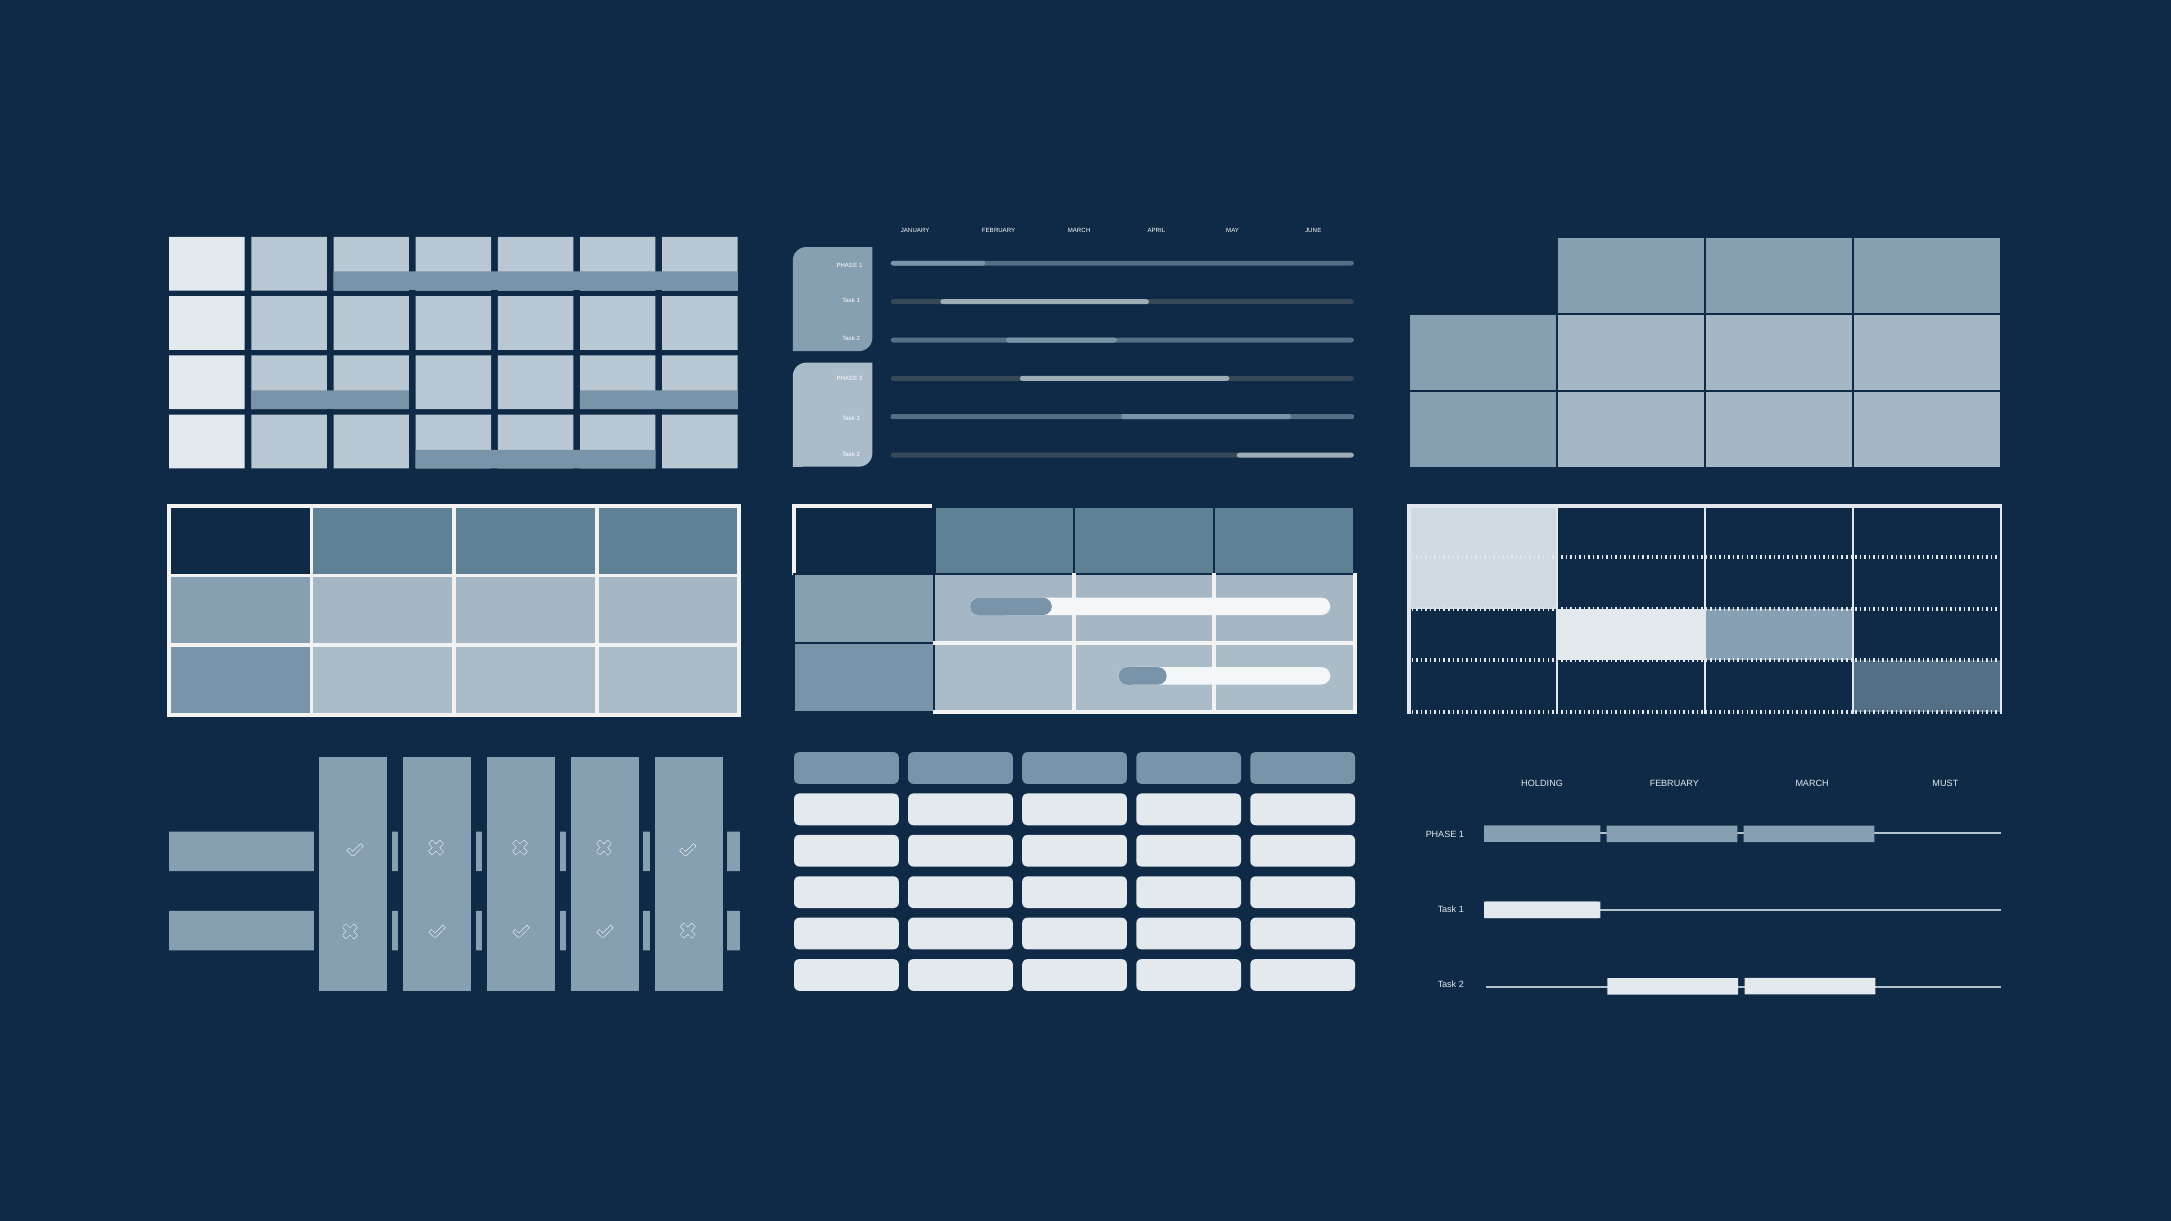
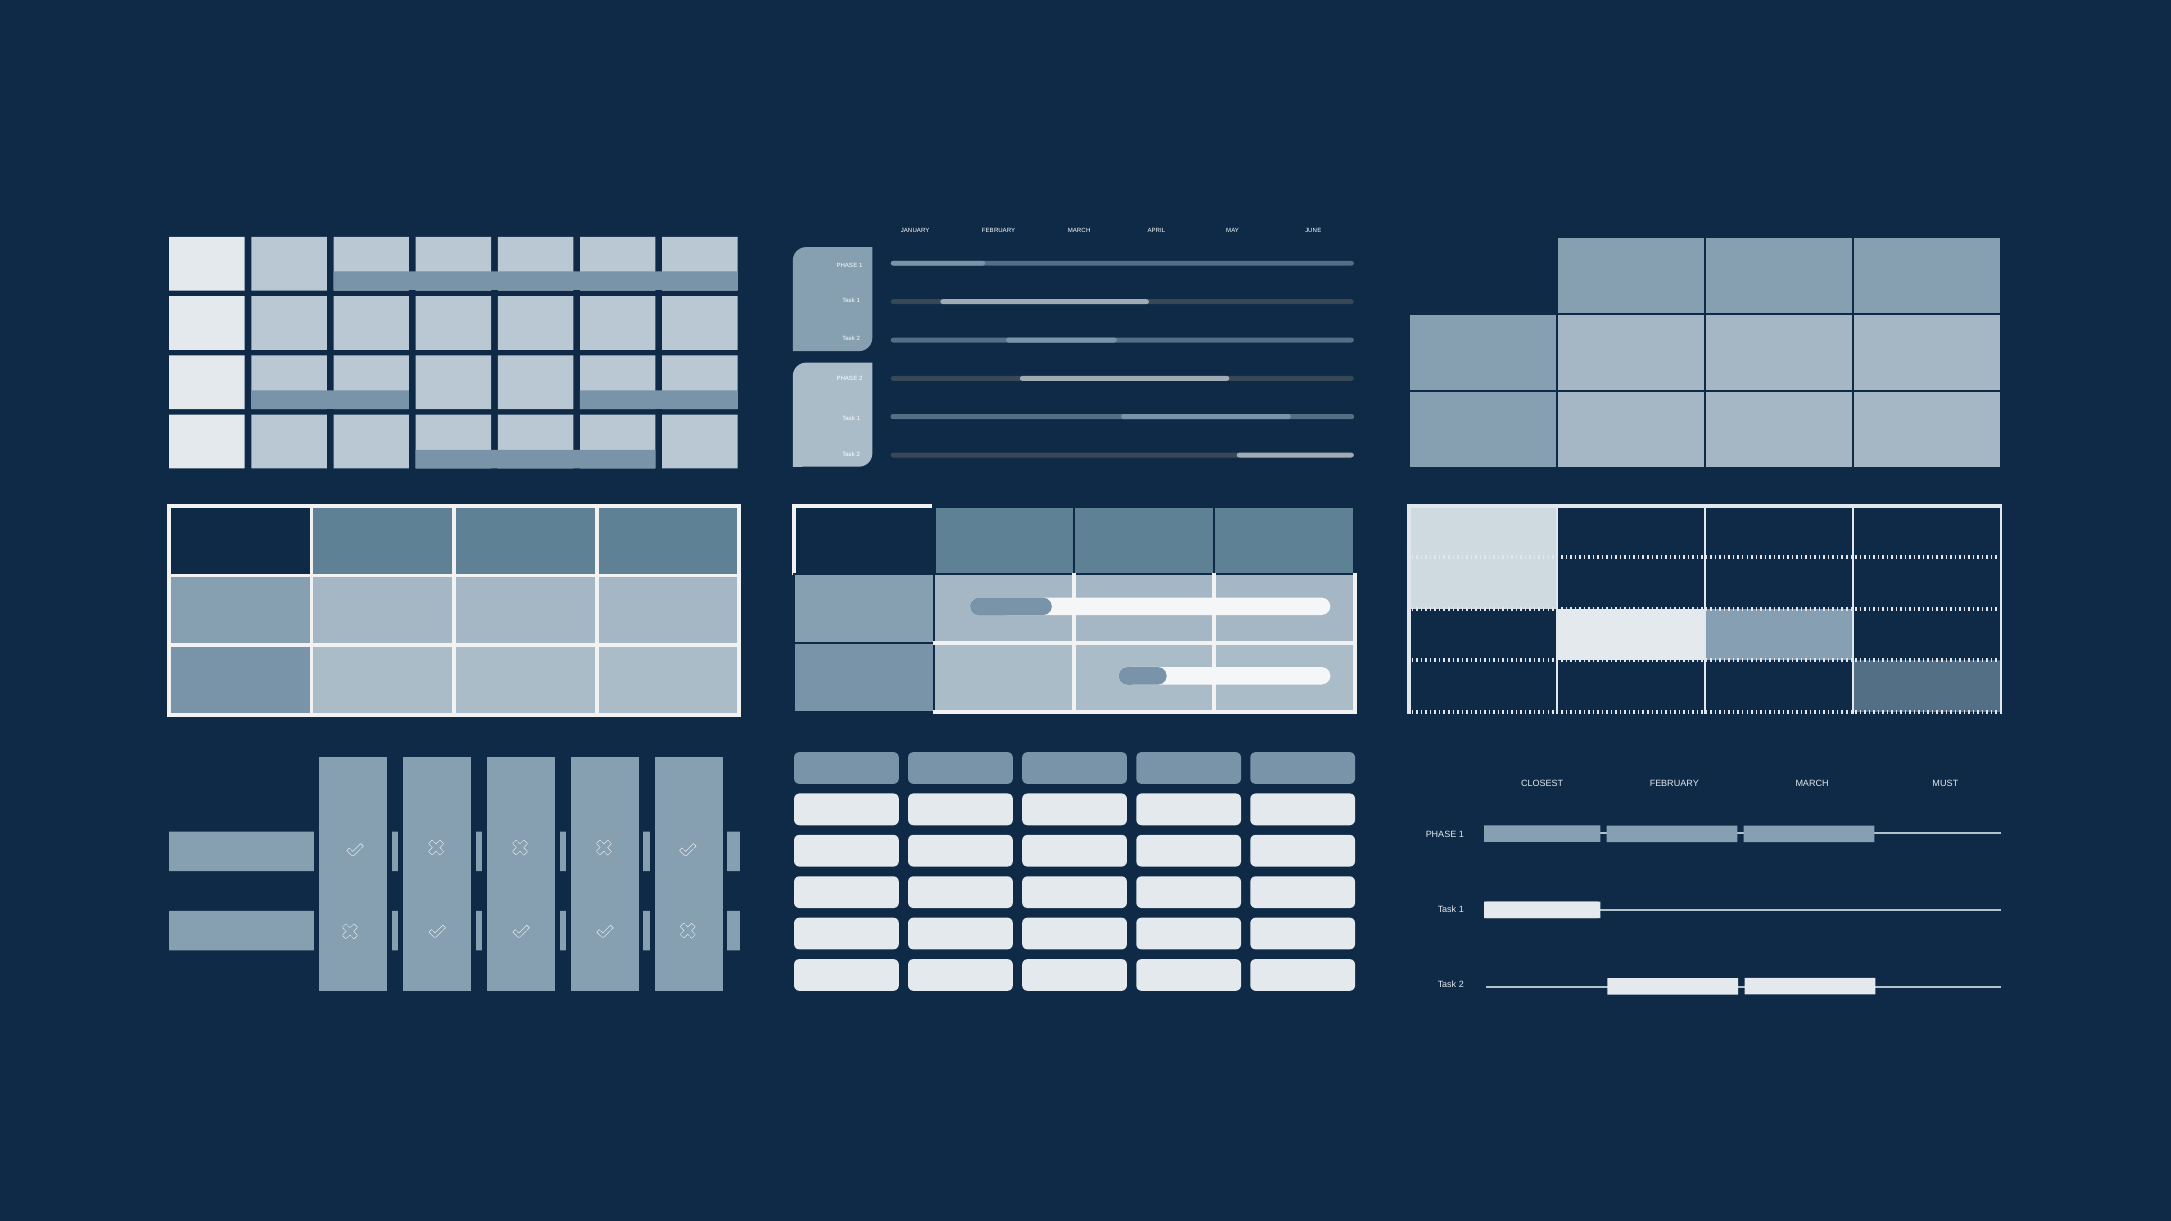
HOLDING: HOLDING -> CLOSEST (1542, 784)
